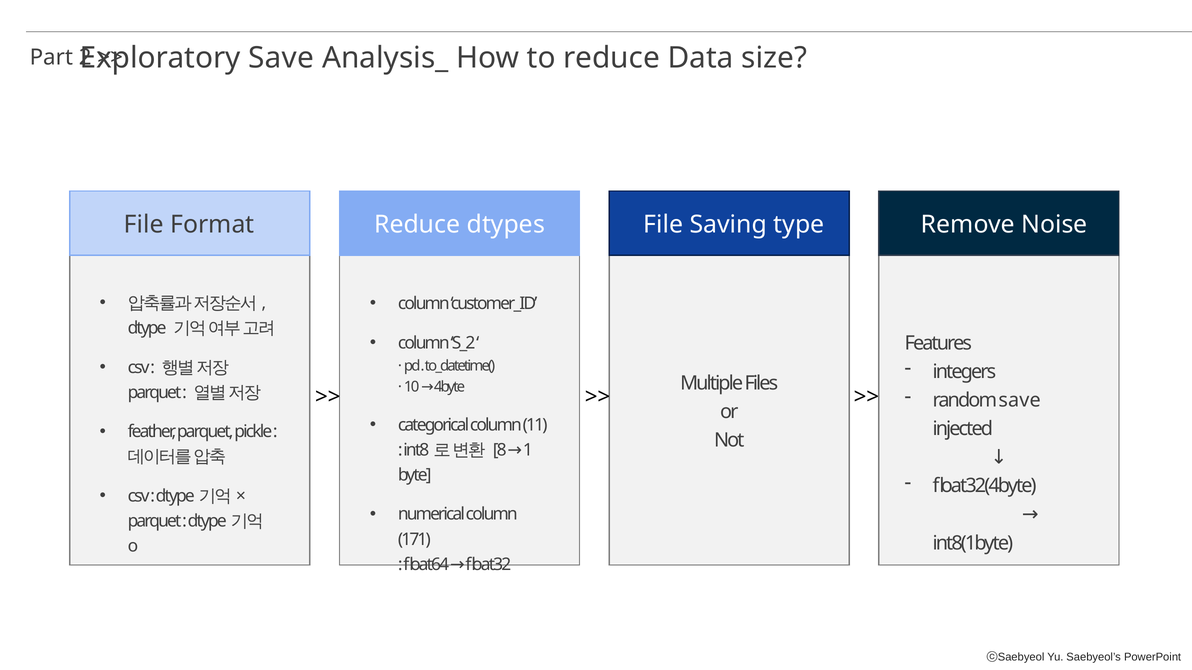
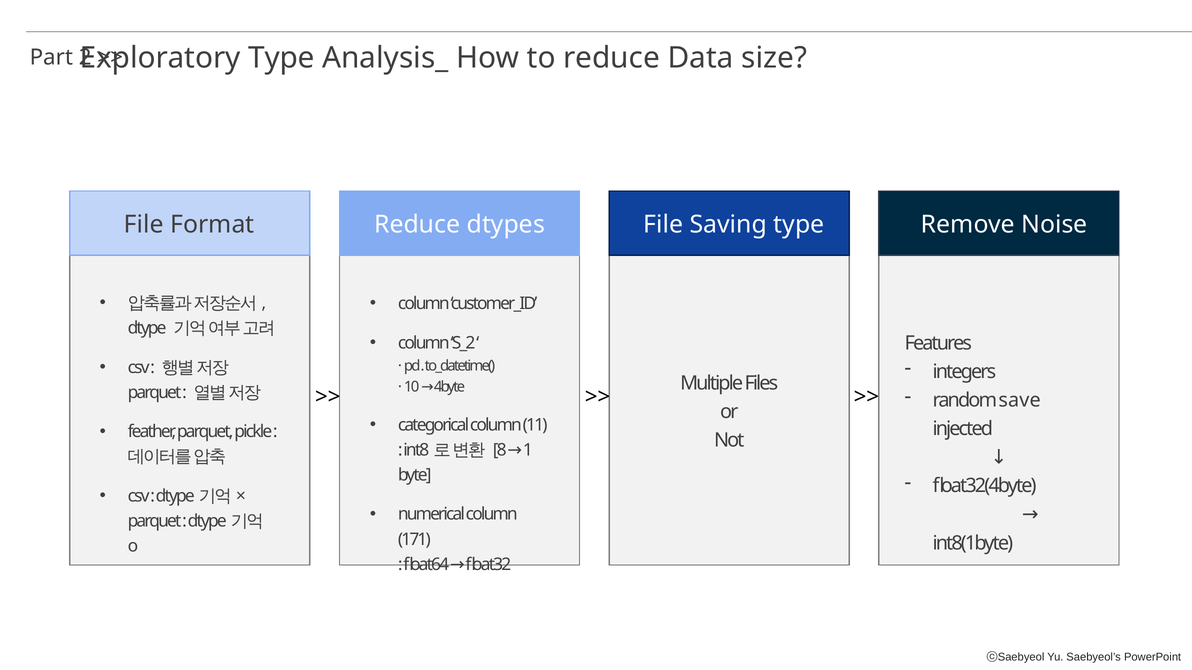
Save: Save -> Type (281, 58)
